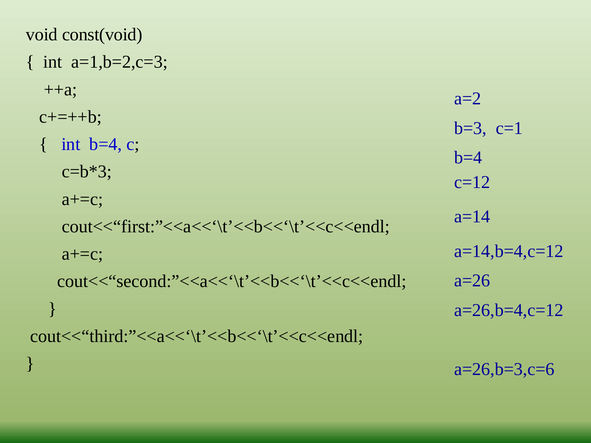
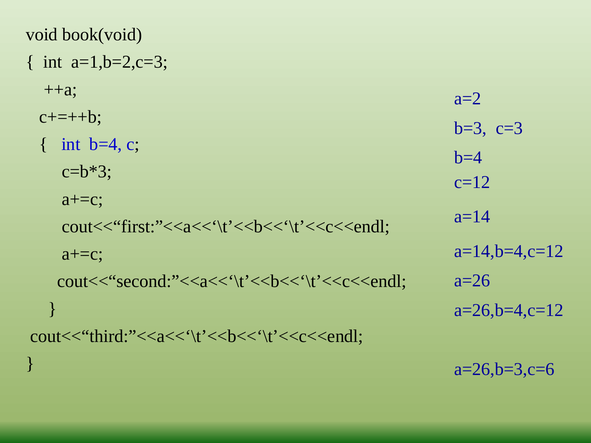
const(void: const(void -> book(void (102, 35)
c=1: c=1 -> c=3 (509, 128)
